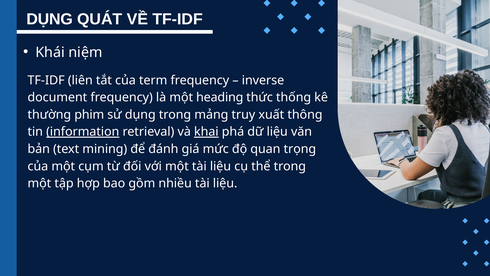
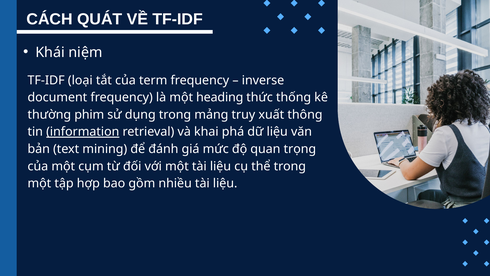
DỤNG: DỤNG -> CÁCH (50, 19)
liên: liên -> loại (80, 80)
khai underline: present -> none (206, 132)
